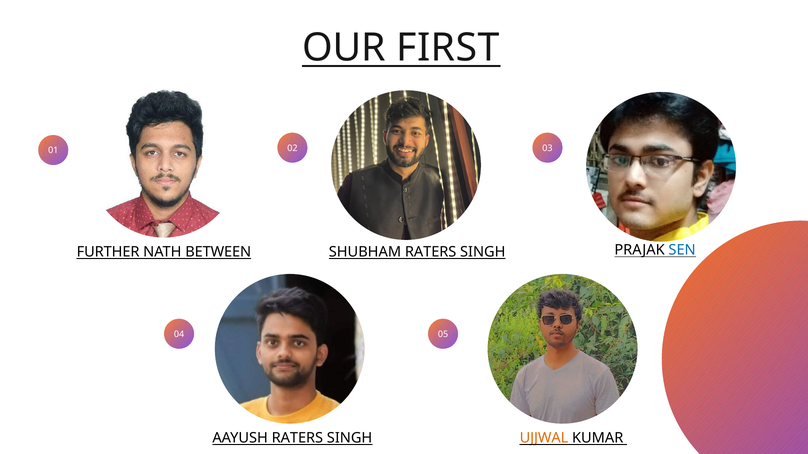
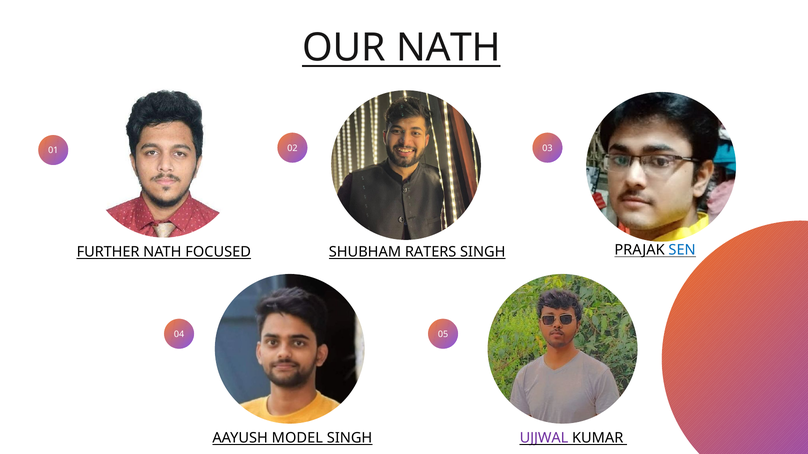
OUR FIRST: FIRST -> NATH (448, 48)
BETWEEN: BETWEEN -> FOCUSED (218, 252)
AAYUSH RATERS: RATERS -> MODEL (297, 438)
UJJWAL colour: orange -> purple (544, 438)
